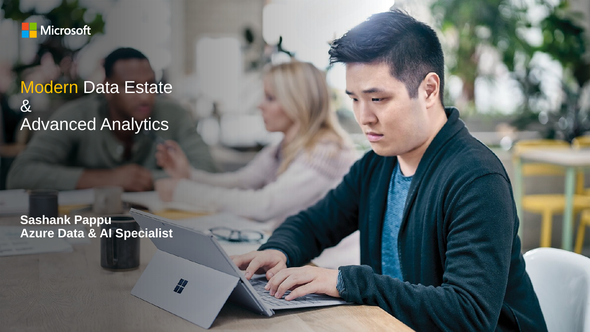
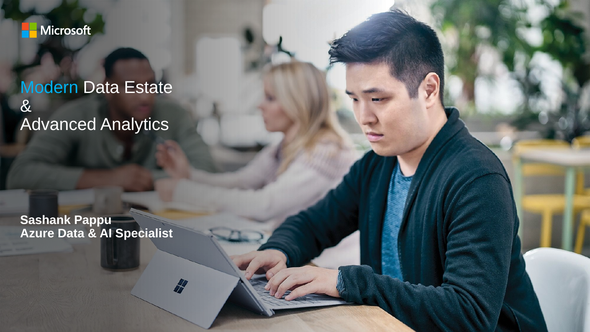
Modern colour: yellow -> light blue (49, 87)
